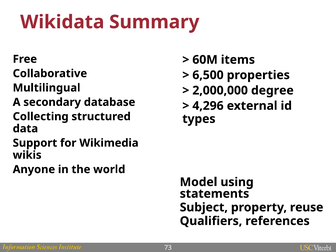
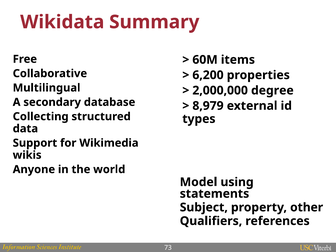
6,500: 6,500 -> 6,200 (208, 75)
4,296: 4,296 -> 8,979 (208, 106)
reuse: reuse -> other (307, 207)
